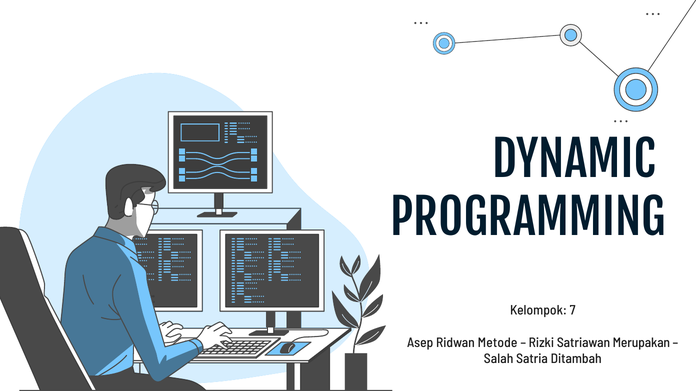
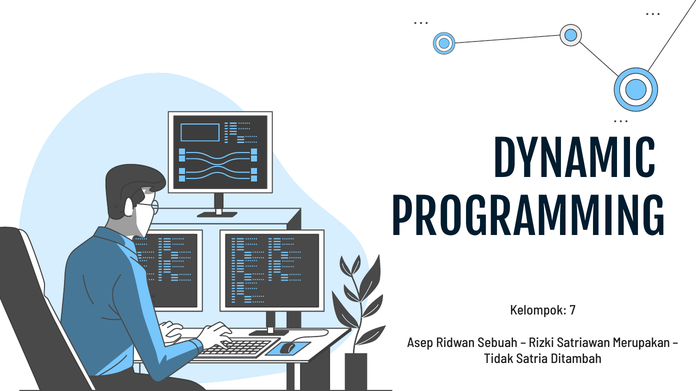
Metode: Metode -> Sebuah (498, 343)
Salah: Salah -> Tidak (499, 359)
